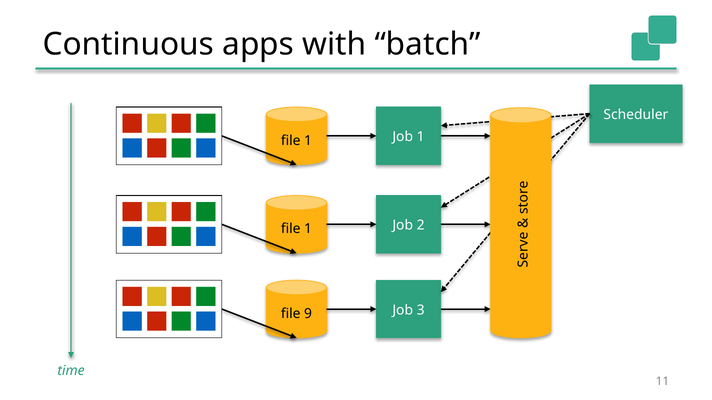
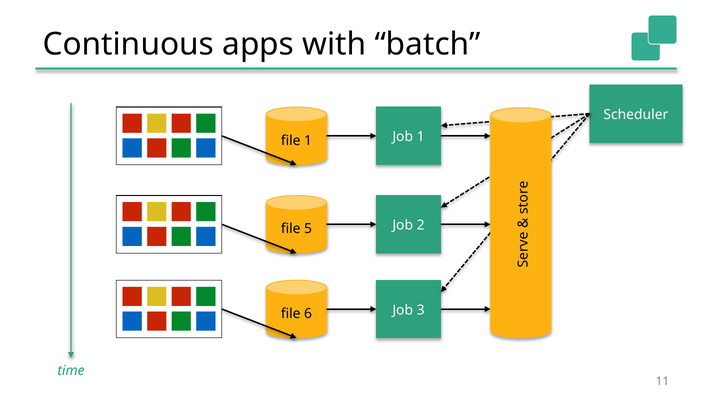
1: 1 -> 5 (308, 229)
9: 9 -> 6 (308, 314)
